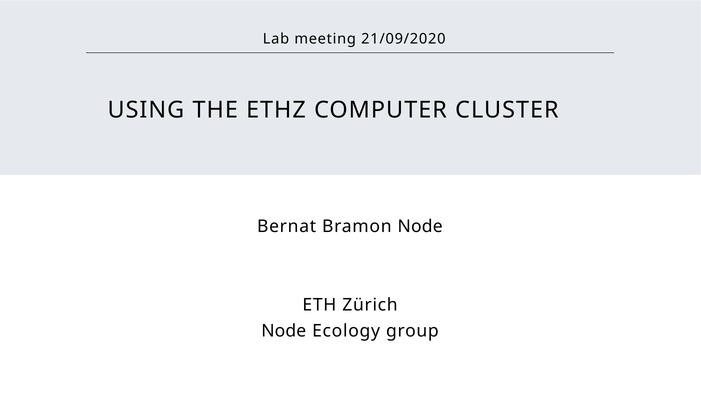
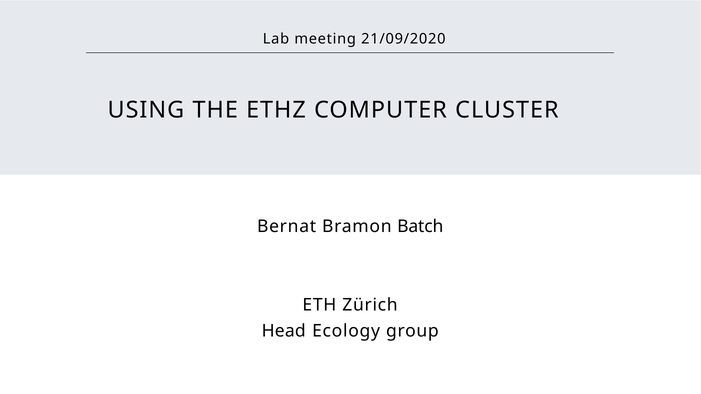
Bramon Node: Node -> Batch (420, 226)
Node: Node -> Head (284, 331)
